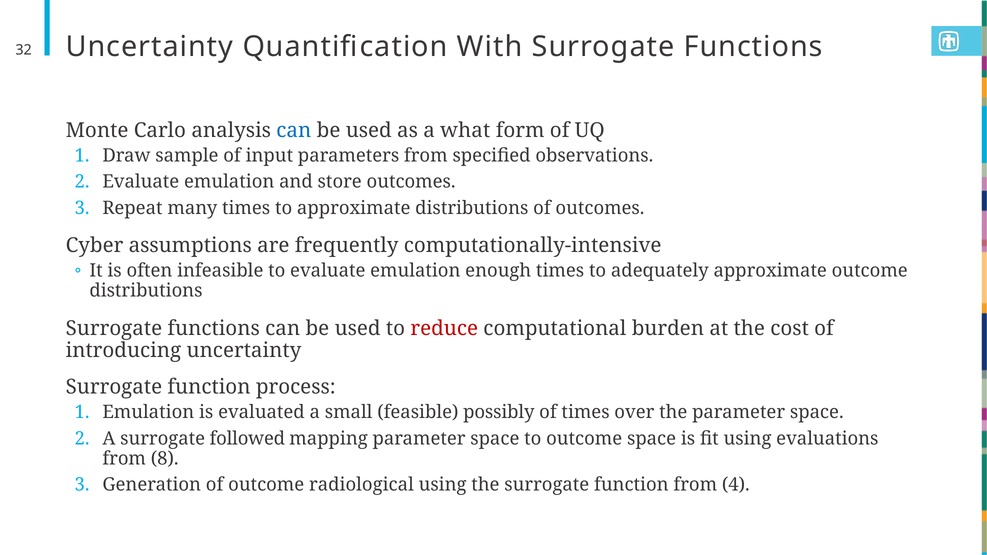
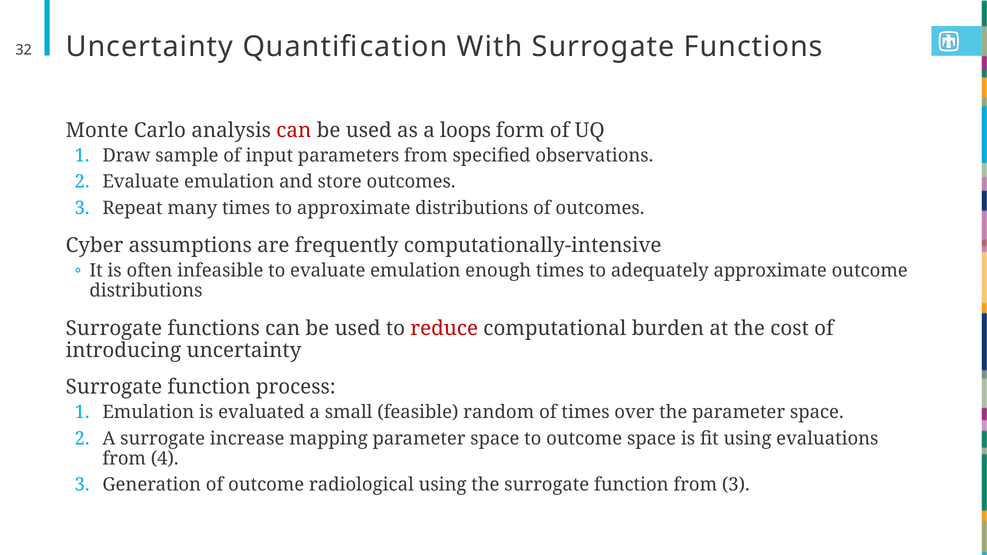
can colour: blue -> red (294, 130)
what: what -> loops (465, 130)
possibly: possibly -> random (499, 412)
followed: followed -> increase (247, 439)
8: 8 -> 4 (165, 459)
from 4: 4 -> 3 (736, 485)
